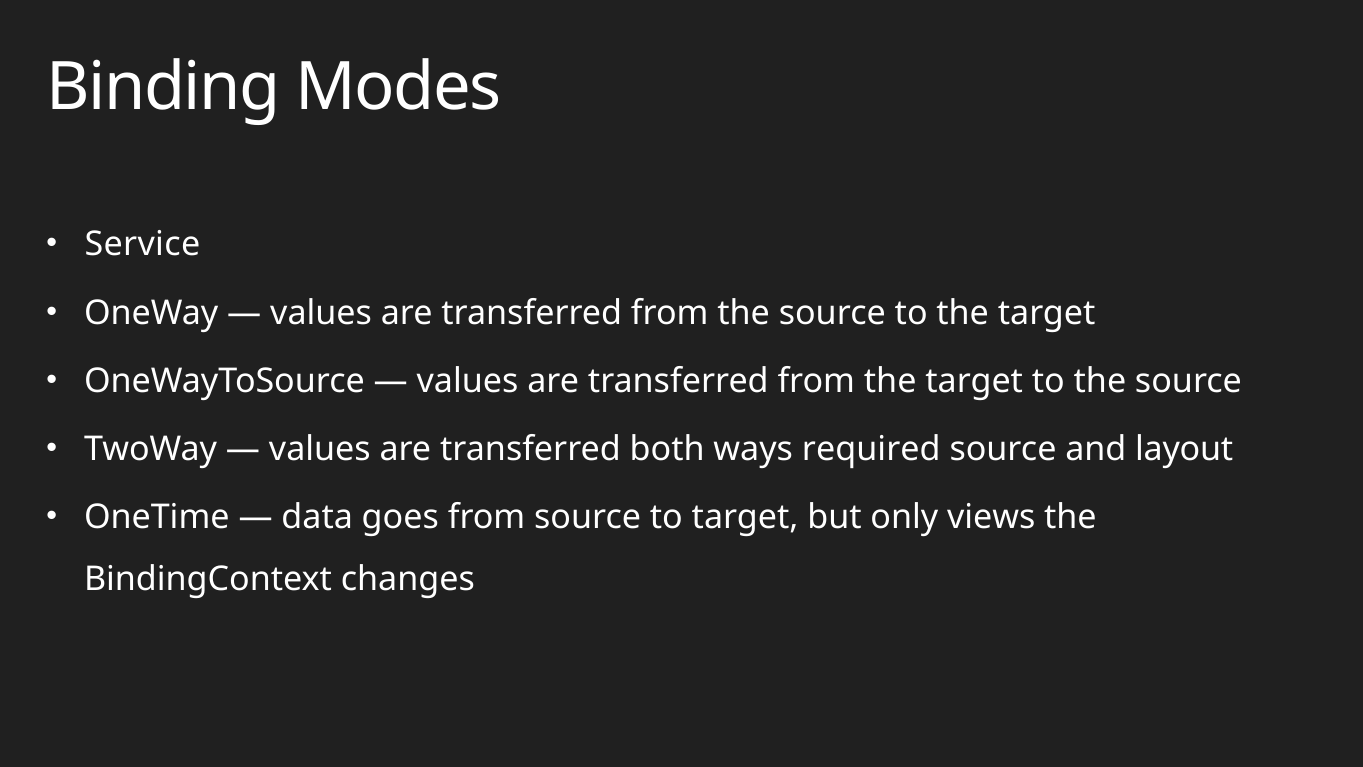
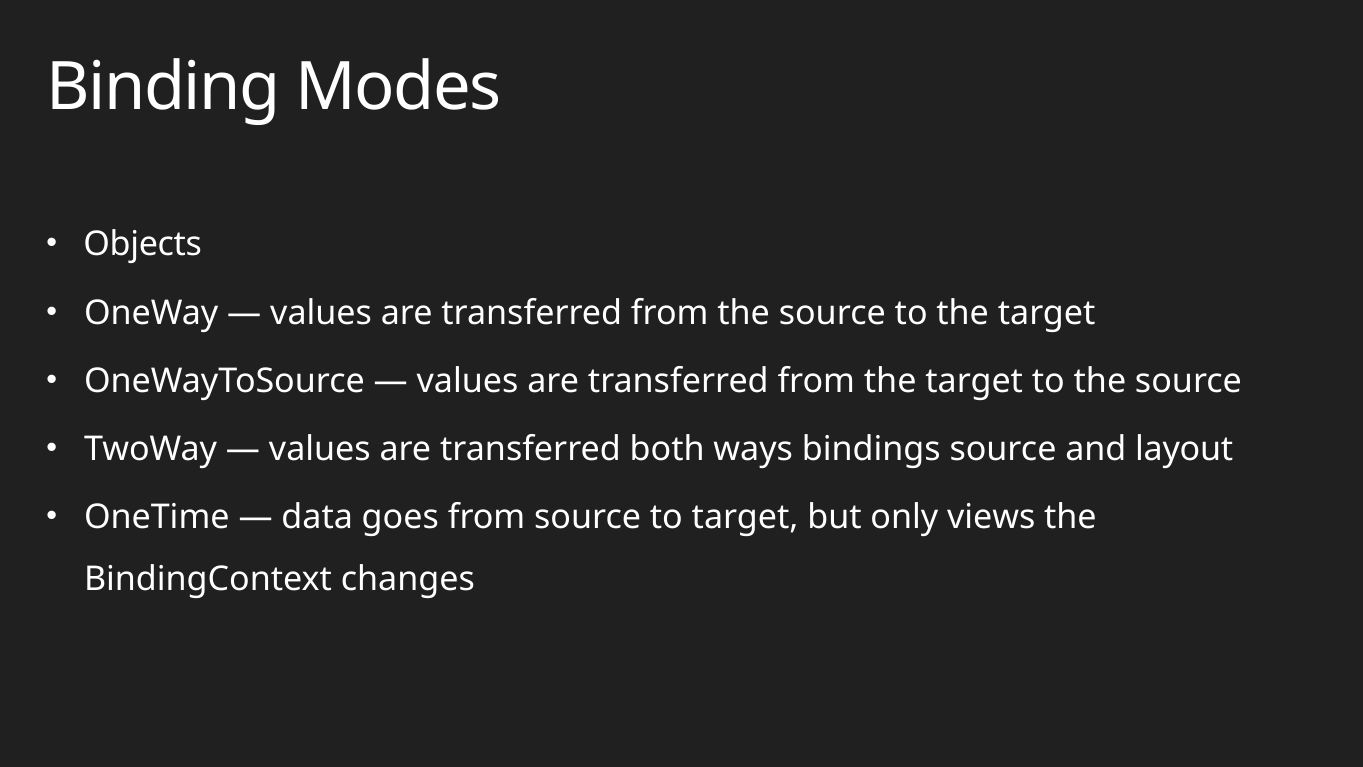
Service: Service -> Objects (143, 245)
required: required -> bindings (871, 449)
